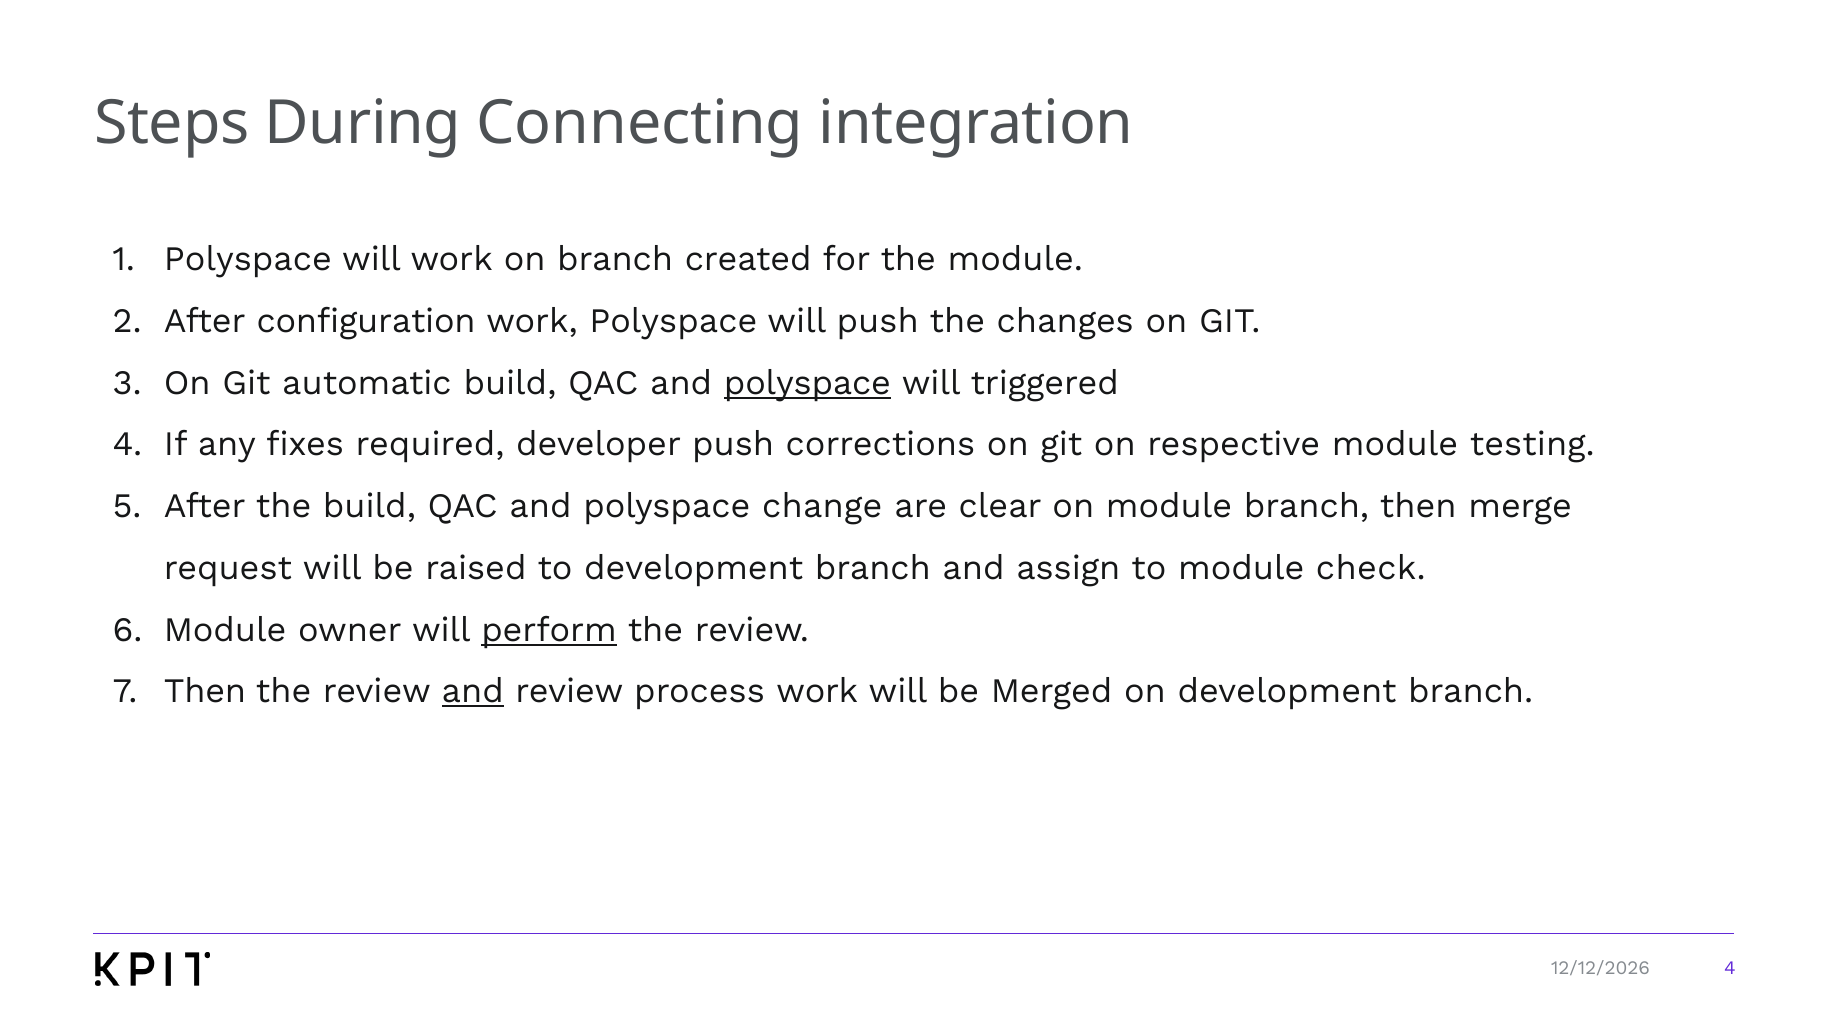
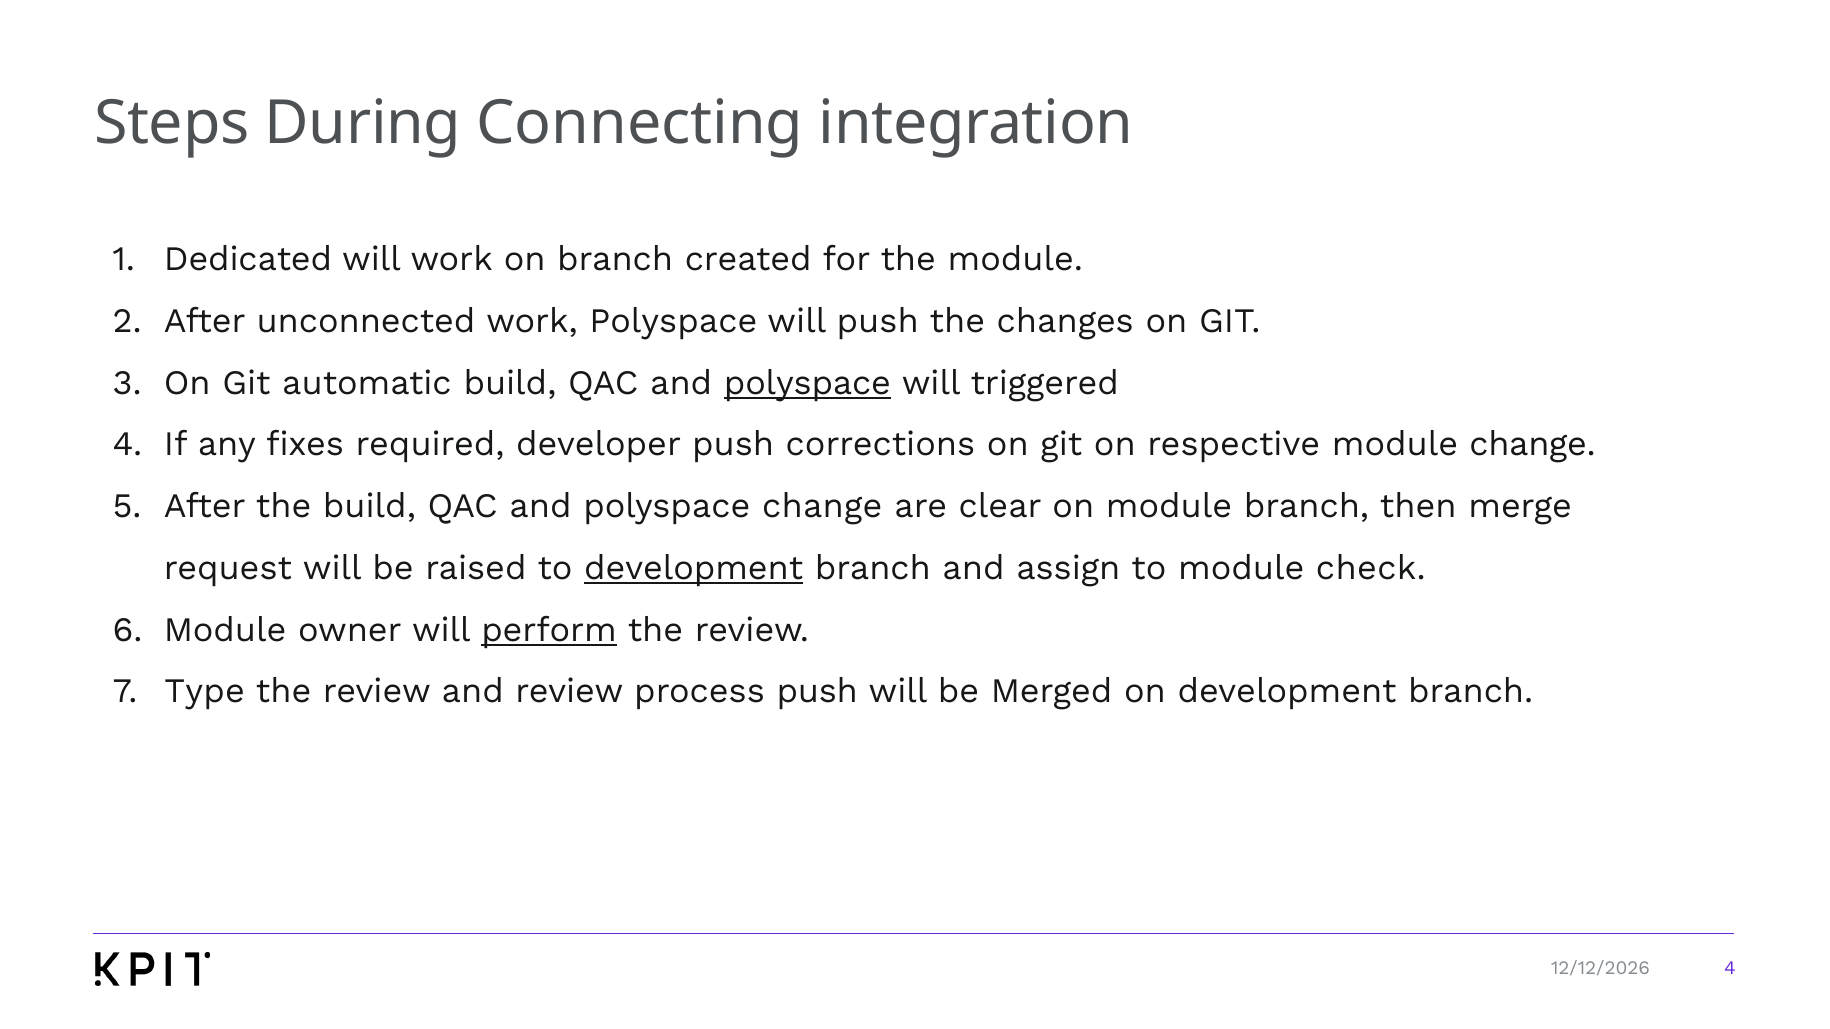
Polyspace: Polyspace -> Dedicated (248, 259)
configuration: configuration -> unconnected (366, 321)
module testing: testing -> change (1533, 445)
development underline: none -> present (694, 568)
Then: Then -> Type (205, 692)
and underline: present -> none (473, 692)
process work: work -> push (817, 692)
